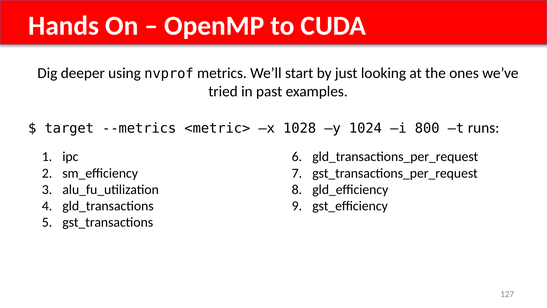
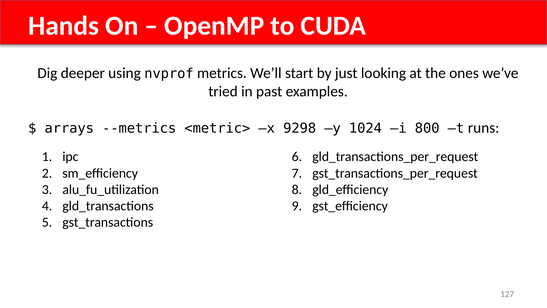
target: target -> arrays (69, 128)
1028: 1028 -> 9298 (300, 128)
